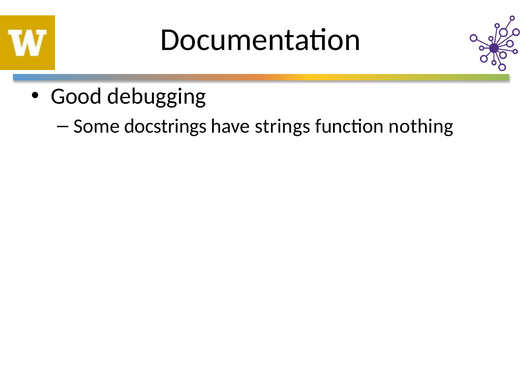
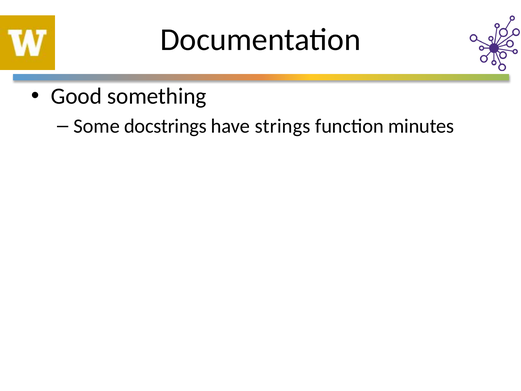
debugging: debugging -> something (157, 96)
nothing: nothing -> minutes (421, 126)
